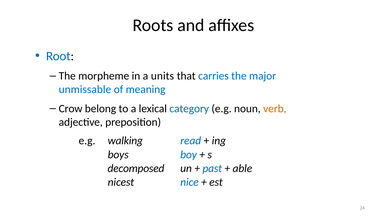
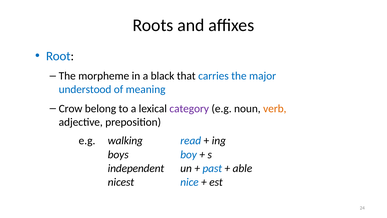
units: units -> black (163, 76)
unmissable: unmissable -> understood (85, 89)
category colour: blue -> purple (189, 108)
decomposed: decomposed -> independent (136, 168)
